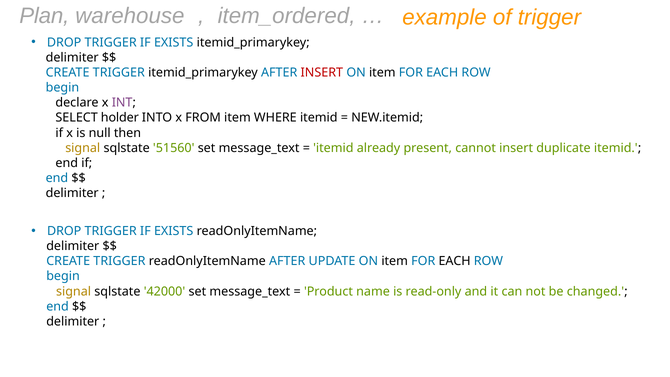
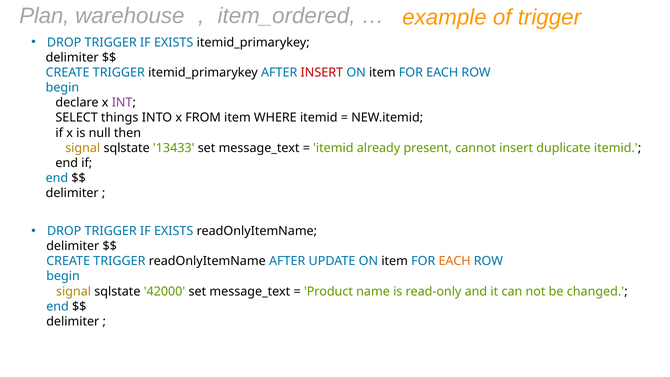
holder: holder -> things (120, 118)
51560: 51560 -> 13433 (174, 148)
EACH colour: black -> orange (455, 261)
